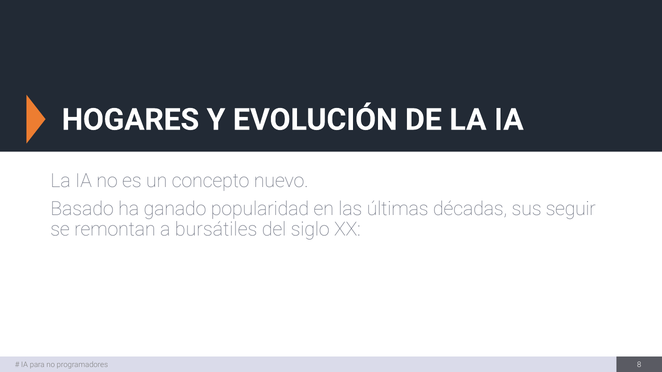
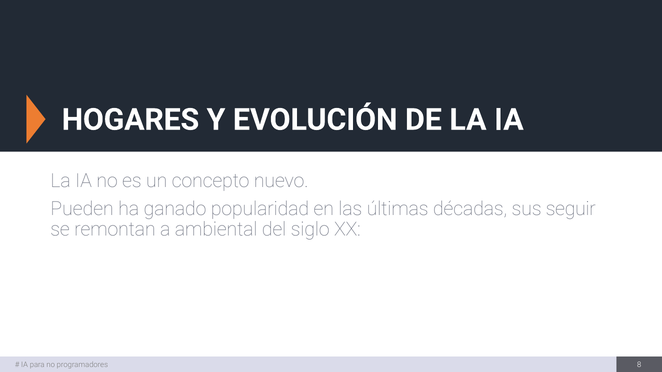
Basado: Basado -> Pueden (82, 209)
bursátiles: bursátiles -> ambiental (216, 230)
